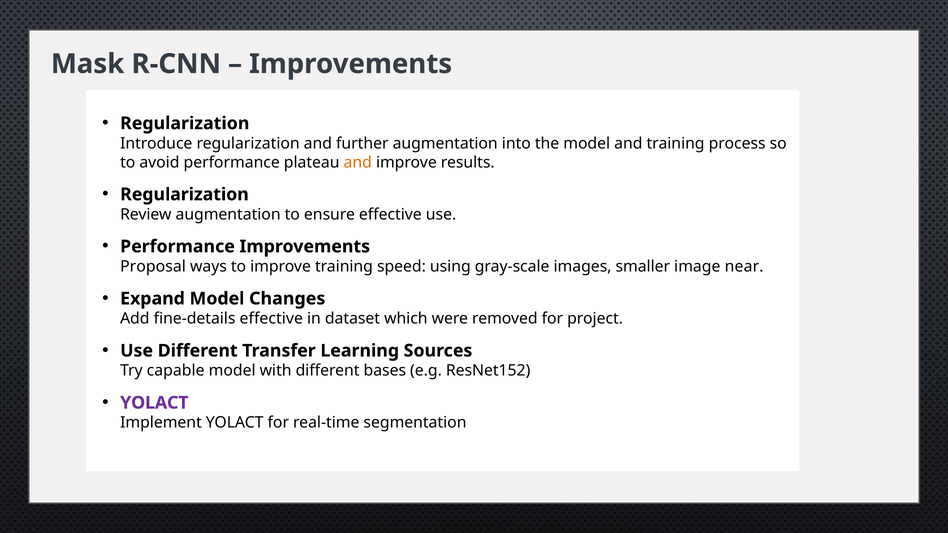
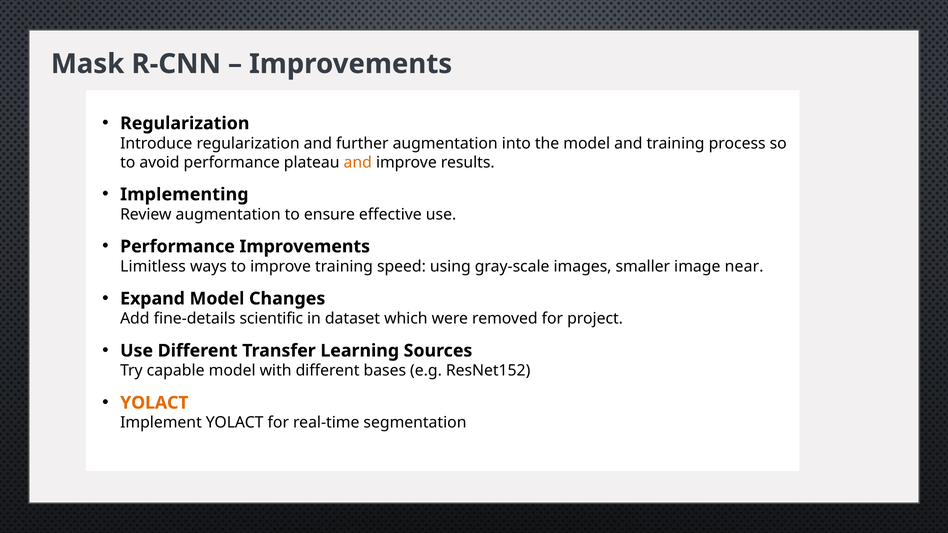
Regularization: Regularization -> Implementing (184, 195)
Proposal: Proposal -> Limitless (153, 267)
fine-details effective: effective -> scientific (271, 319)
YOLACT colour: purple -> orange (154, 403)
